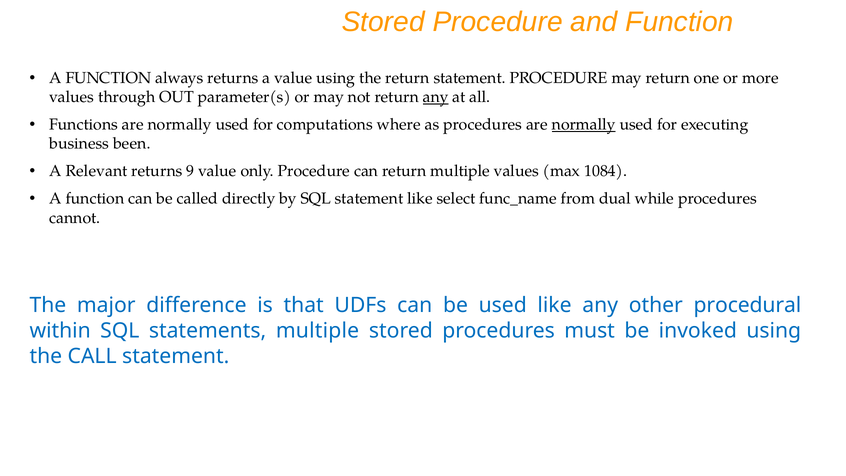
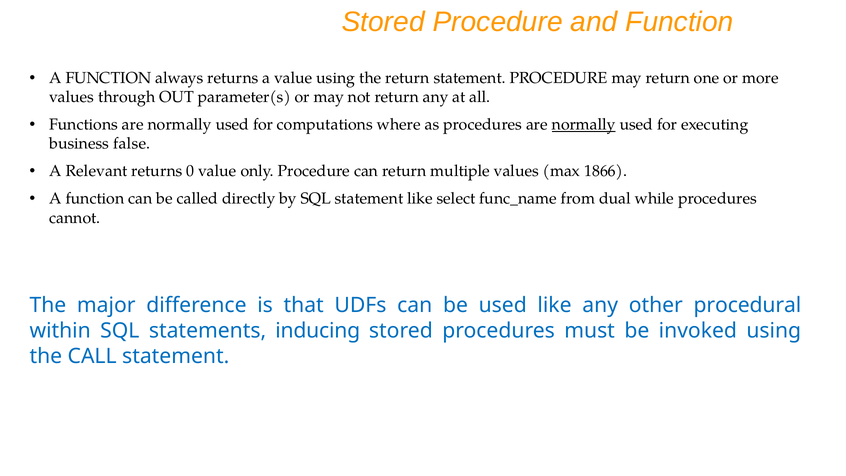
any underline: present -> none (436, 97)
been: been -> false (132, 144)
9: 9 -> 0 (190, 171)
1084: 1084 -> 1866 (606, 171)
statements multiple: multiple -> inducing (318, 331)
